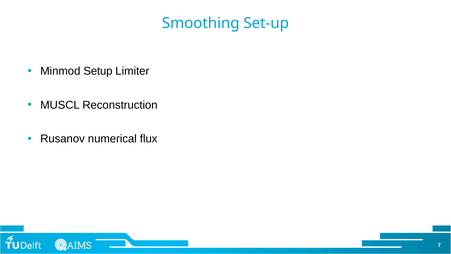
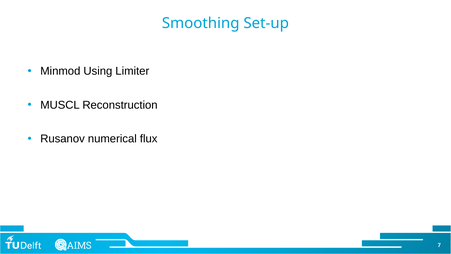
Setup: Setup -> Using (98, 71)
